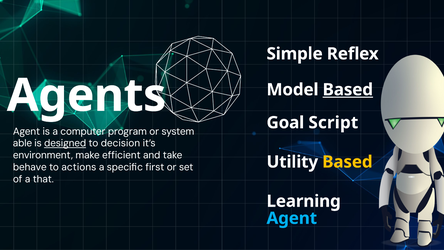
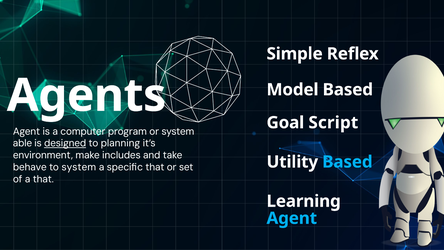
Based underline: present -> none (348, 90)
decision: decision -> planning (120, 143)
efficient: efficient -> includes (121, 155)
Based colour: yellow -> light blue (347, 162)
to actions: actions -> system (79, 167)
specific first: first -> that (155, 167)
